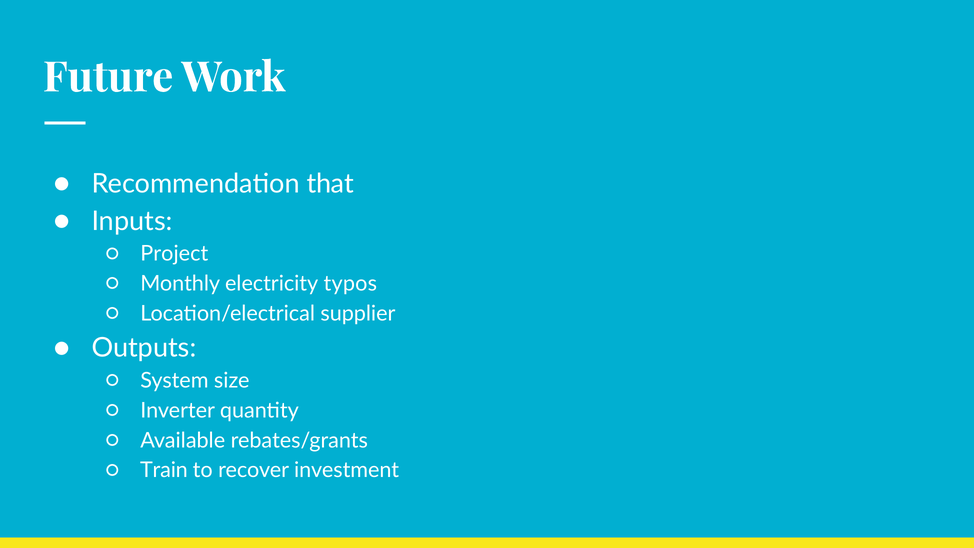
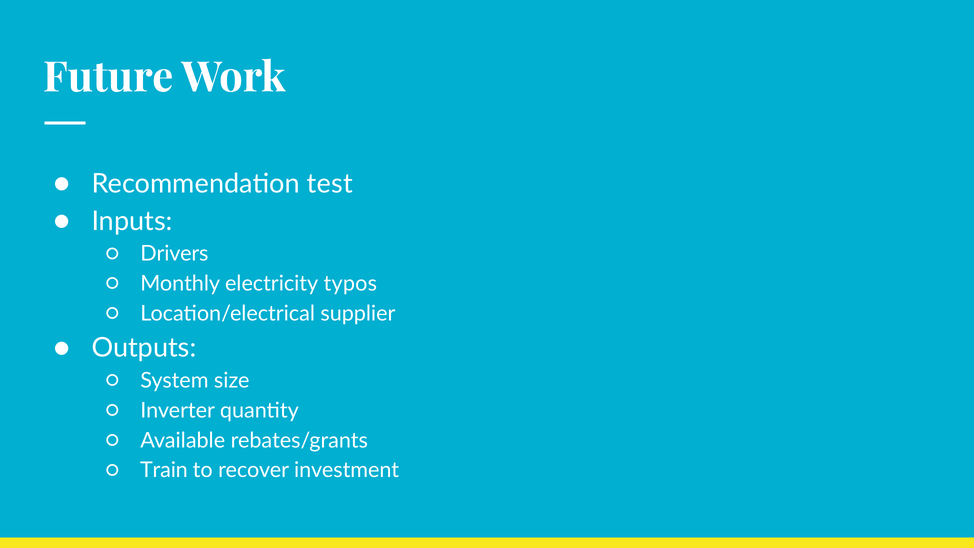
that: that -> test (330, 184)
Project: Project -> Drivers (174, 254)
